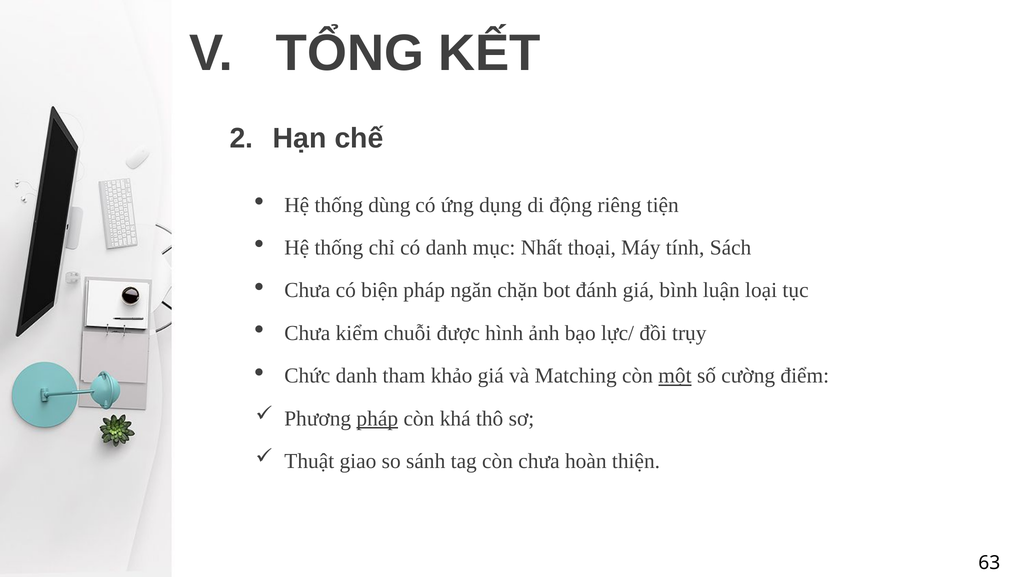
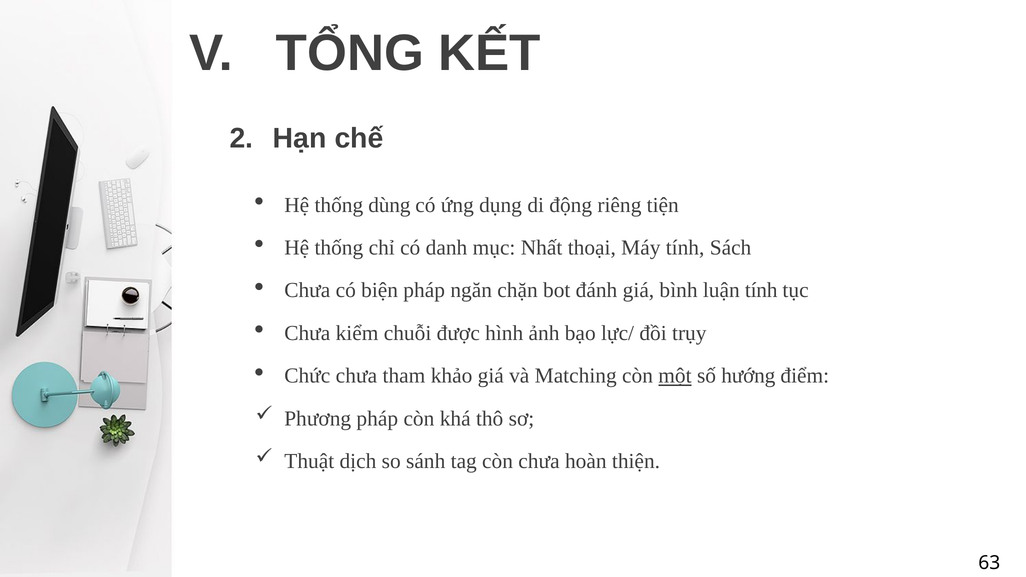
luận loại: loại -> tính (761, 290)
Chức danh: danh -> chưa (356, 376)
cường: cường -> hướng (748, 376)
pháp underline: present -> none (377, 419)
giao: giao -> dịch (358, 461)
